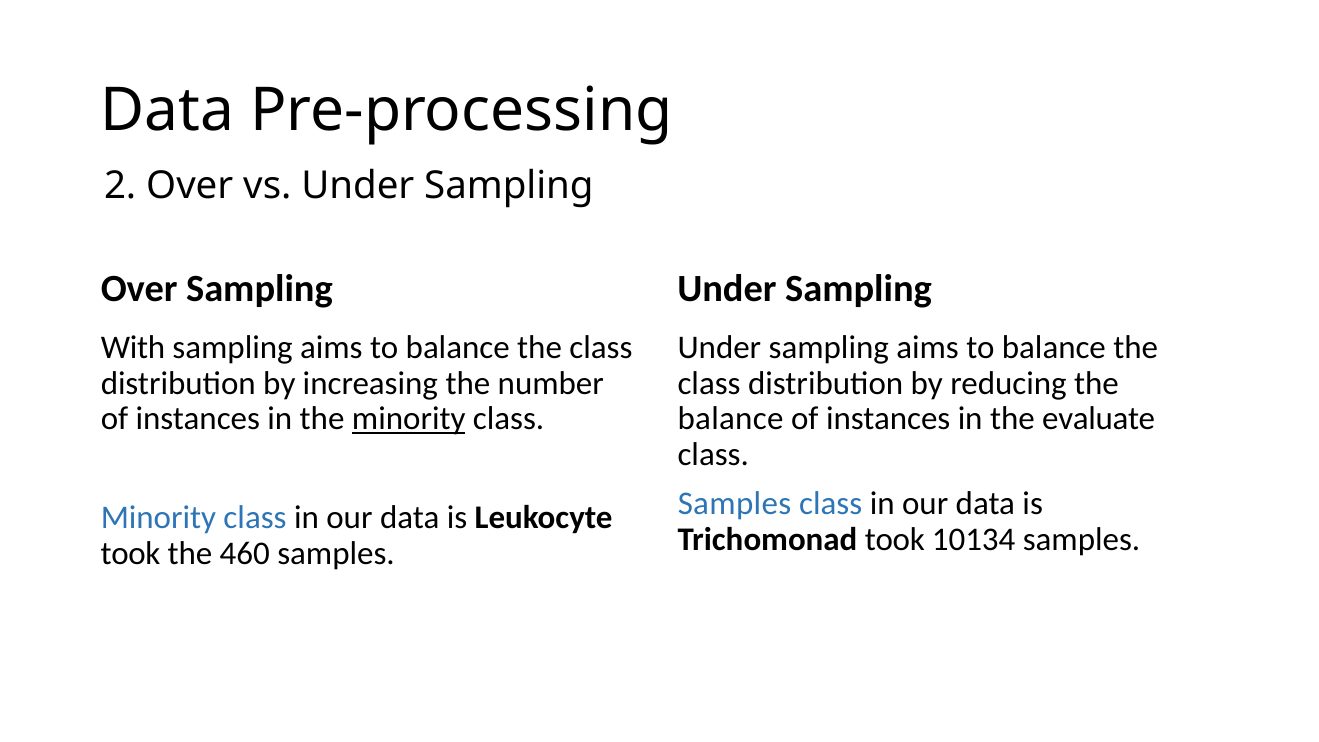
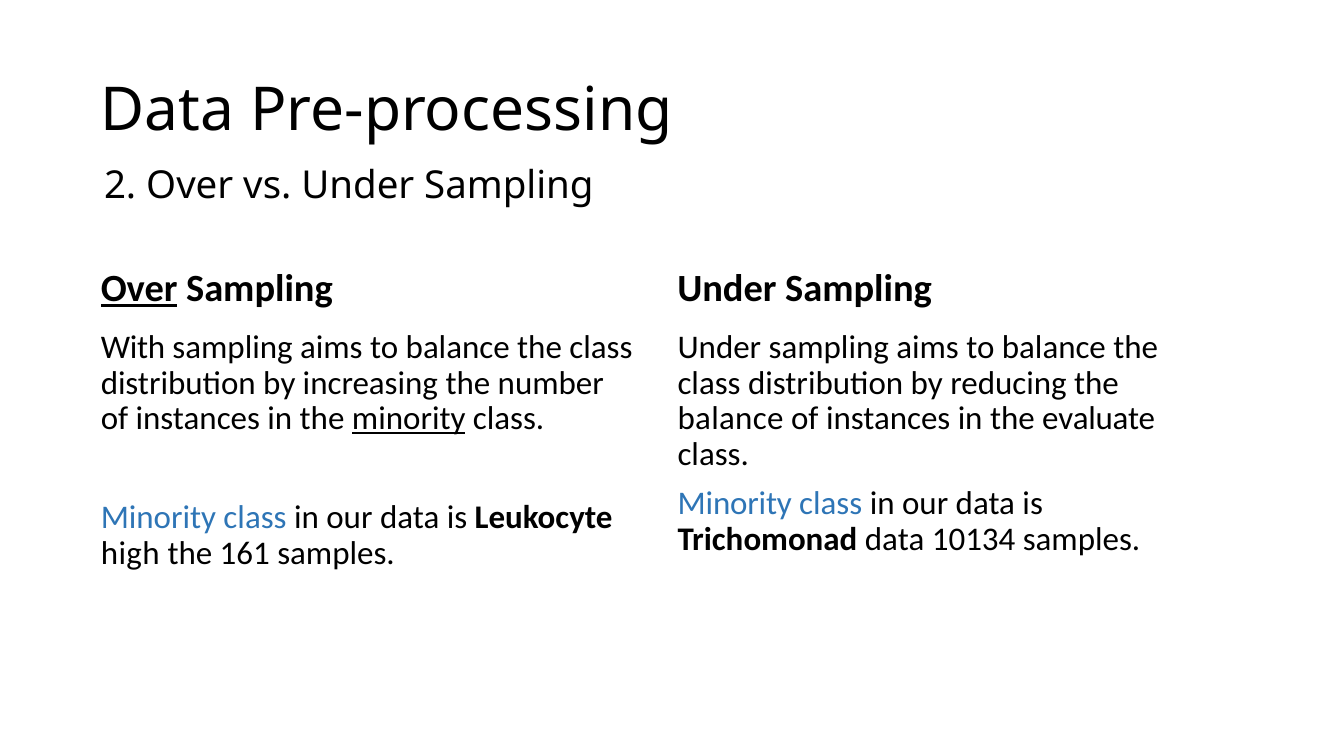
Over underline: none -> present (139, 289)
Samples: Samples -> Minority (735, 504)
Trichomonad took: took -> data (895, 540)
took: took -> high (130, 553)
460: 460 -> 161 (245, 553)
